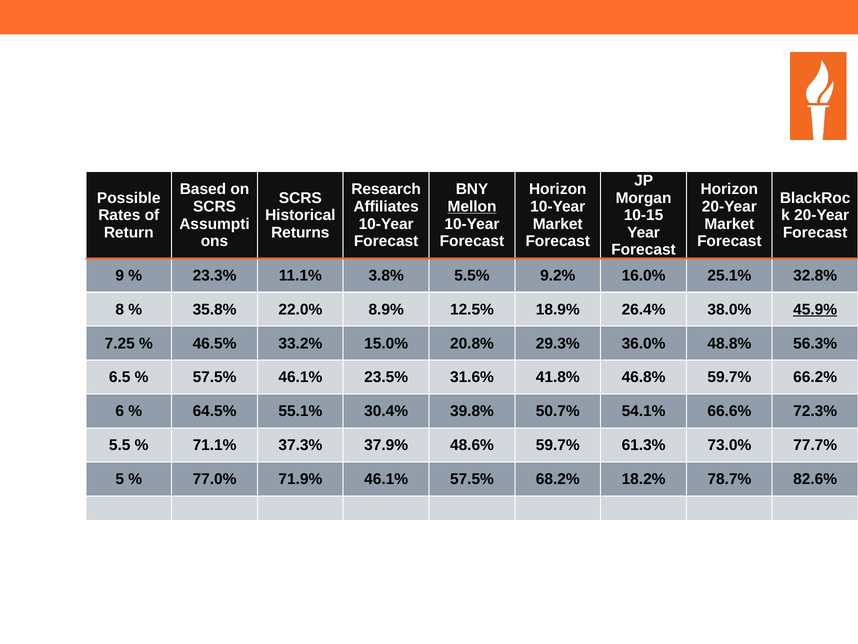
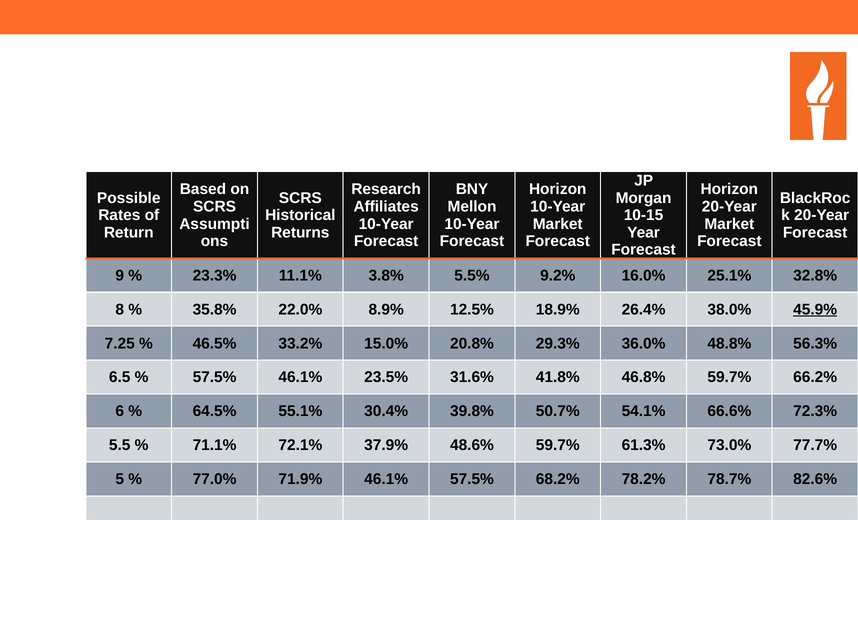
Mellon underline: present -> none (472, 206)
37.3%: 37.3% -> 72.1% (300, 445)
18.2%: 18.2% -> 78.2% (644, 479)
